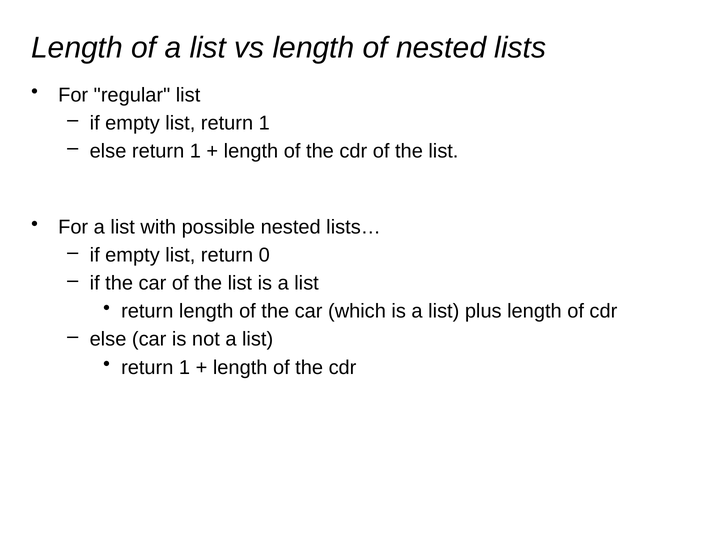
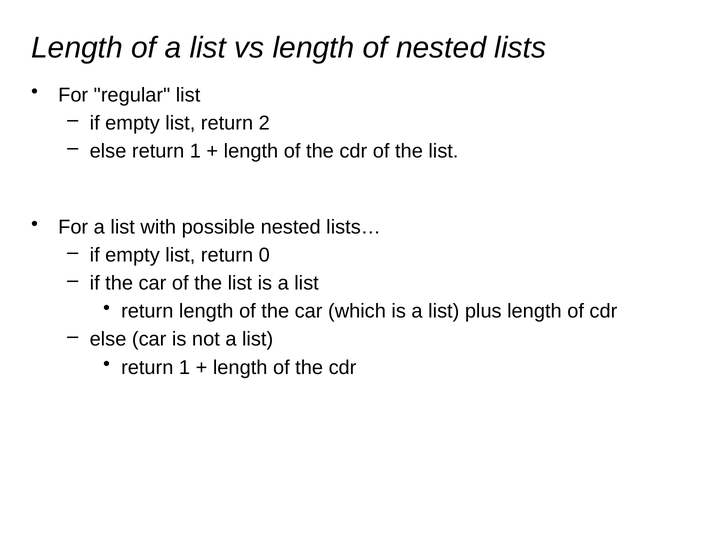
list return 1: 1 -> 2 (264, 123)
